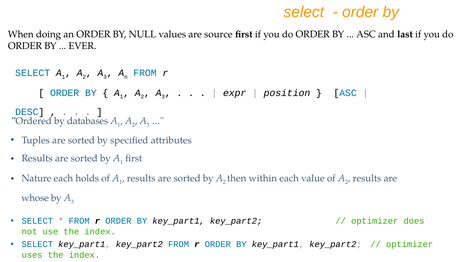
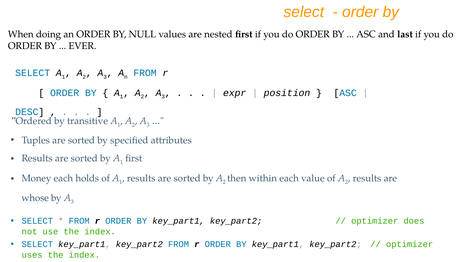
source: source -> nested (218, 34)
databases: databases -> transitive (88, 121)
Nature: Nature -> Money (36, 178)
